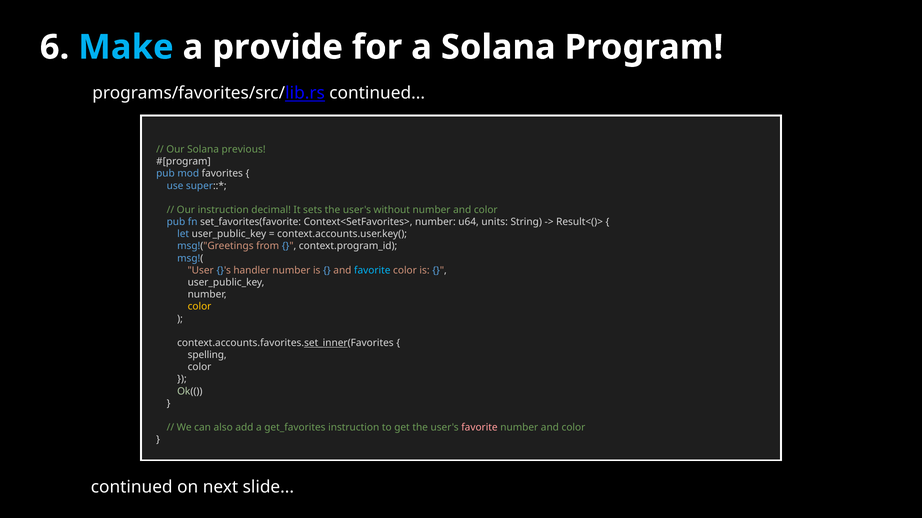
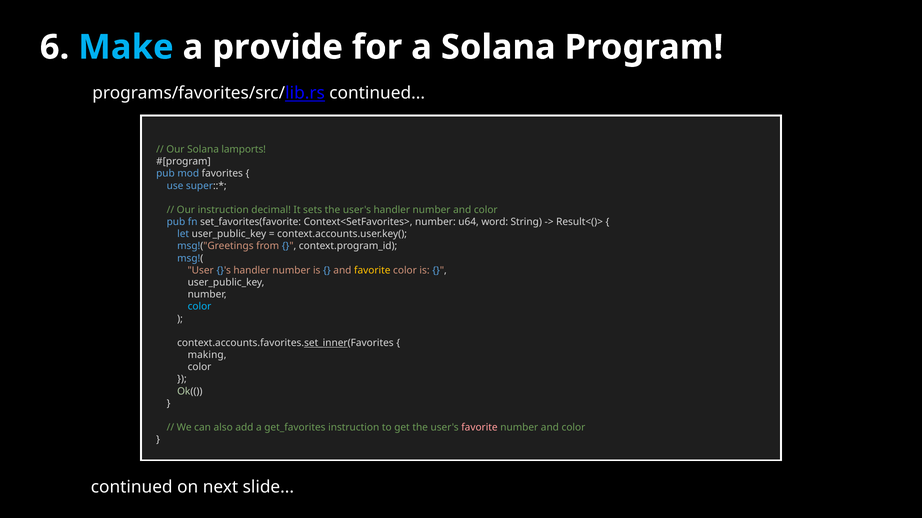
previous: previous -> lamports (244, 150)
user's without: without -> handler (392, 210)
units: units -> word (495, 222)
favorite colour: light blue -> yellow (372, 271)
color colour: yellow -> light blue (200, 307)
spelling: spelling -> making (207, 355)
